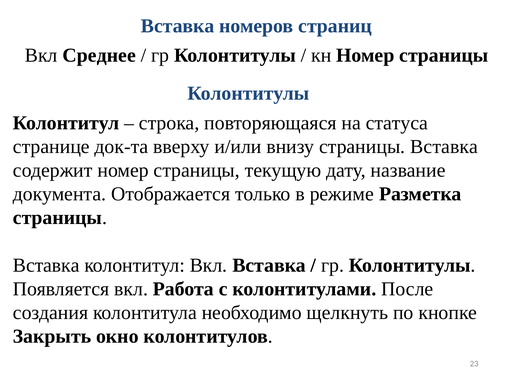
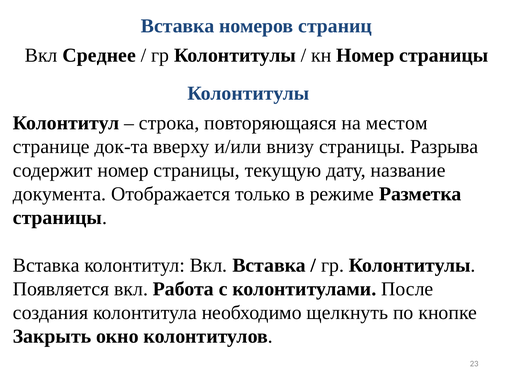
статуса: статуса -> местом (397, 123)
внизу страницы Вставка: Вставка -> Разрыва (444, 147)
